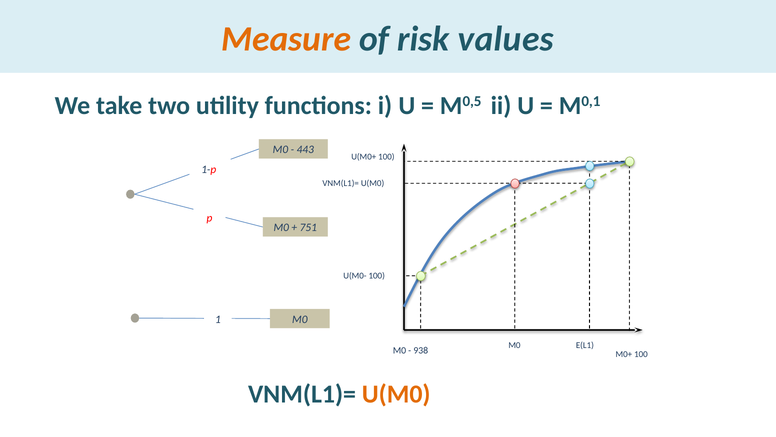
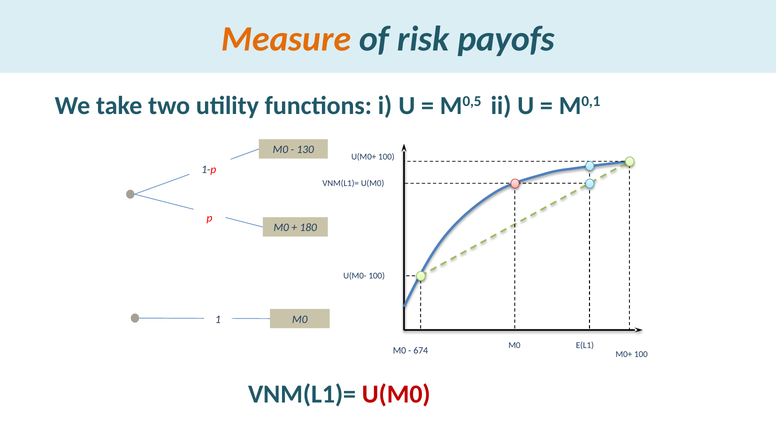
values: values -> payofs (506, 39)
443: 443 -> 130 (305, 149)
751: 751 -> 180 (308, 227)
938: 938 -> 674 (421, 350)
U(M0 colour: orange -> red (396, 394)
